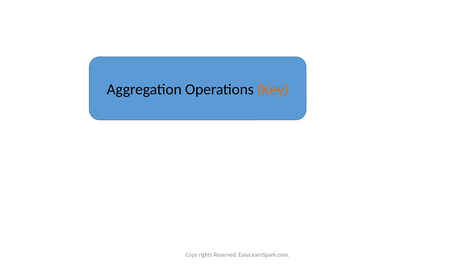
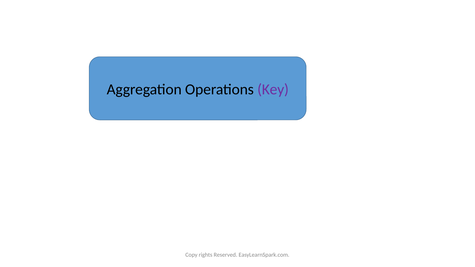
Key colour: orange -> purple (273, 89)
